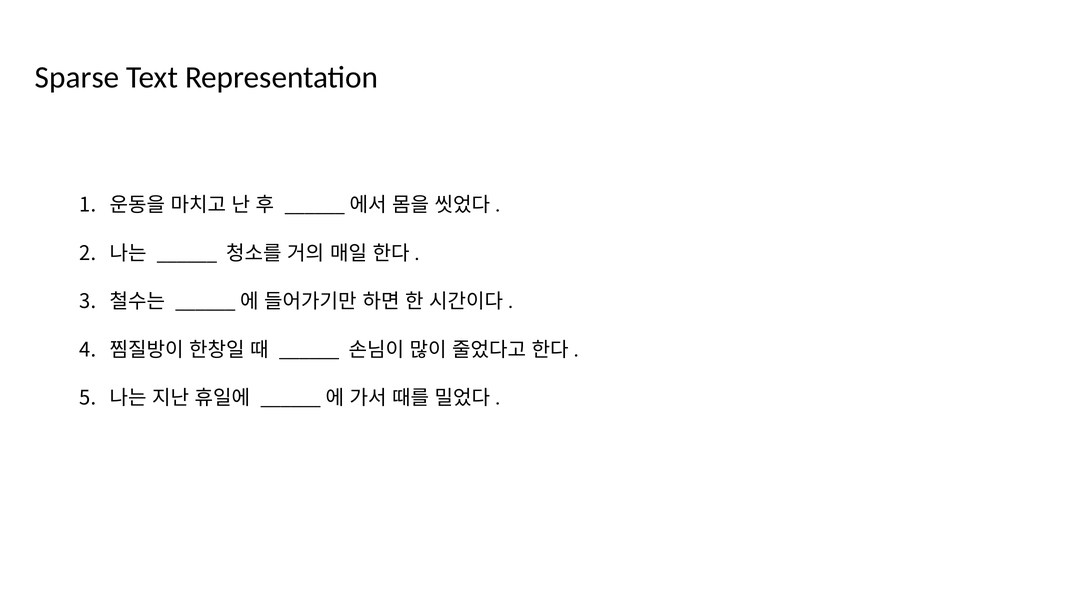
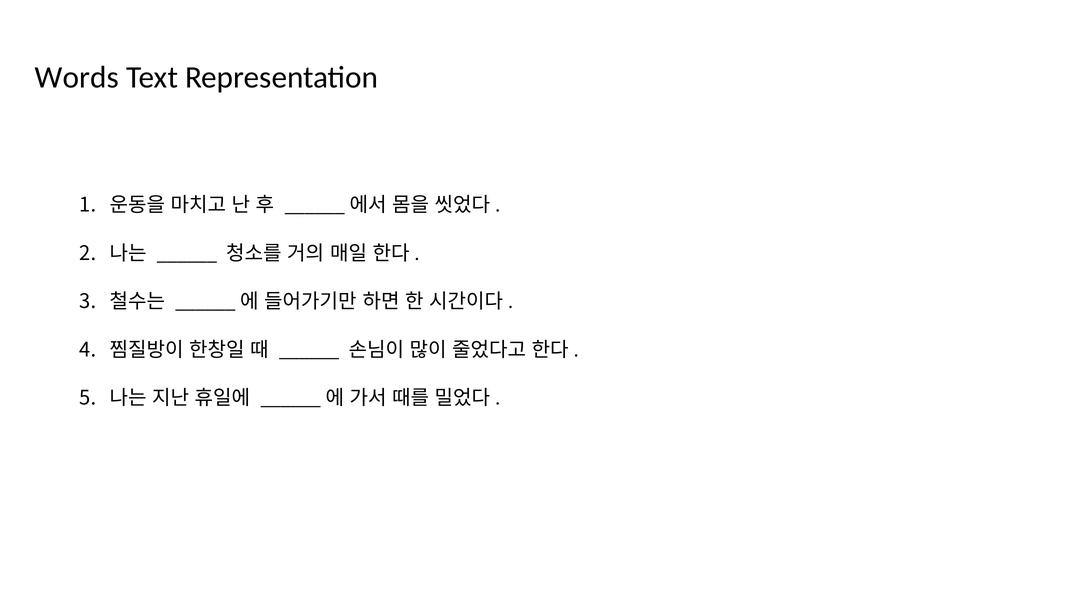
Sparse: Sparse -> Words (77, 78)
